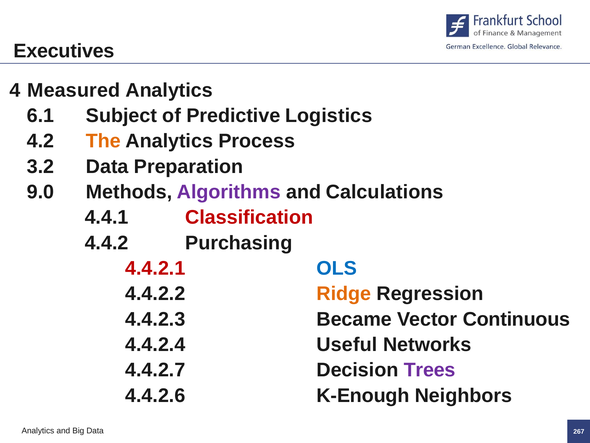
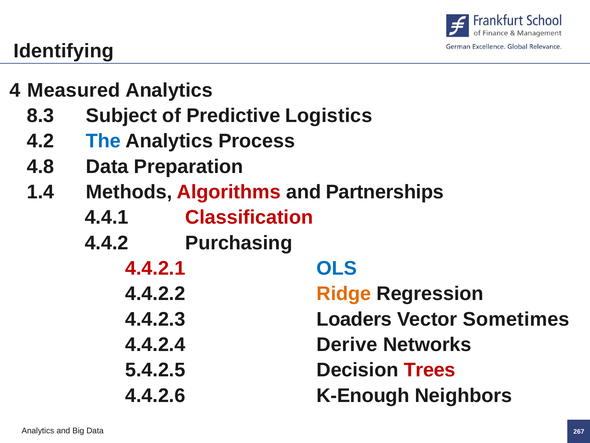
Executives: Executives -> Identifying (64, 51)
6.1: 6.1 -> 8.3 (41, 116)
The colour: orange -> blue (103, 141)
3.2: 3.2 -> 4.8 (41, 166)
9.0: 9.0 -> 1.4 (41, 192)
Algorithms colour: purple -> red (229, 192)
Calculations: Calculations -> Partnerships (385, 192)
Became: Became -> Loaders (354, 319)
Continuous: Continuous -> Sometimes (516, 319)
Useful: Useful -> Derive (347, 344)
4.4.2.7: 4.4.2.7 -> 5.4.2.5 (155, 370)
Trees colour: purple -> red (430, 370)
